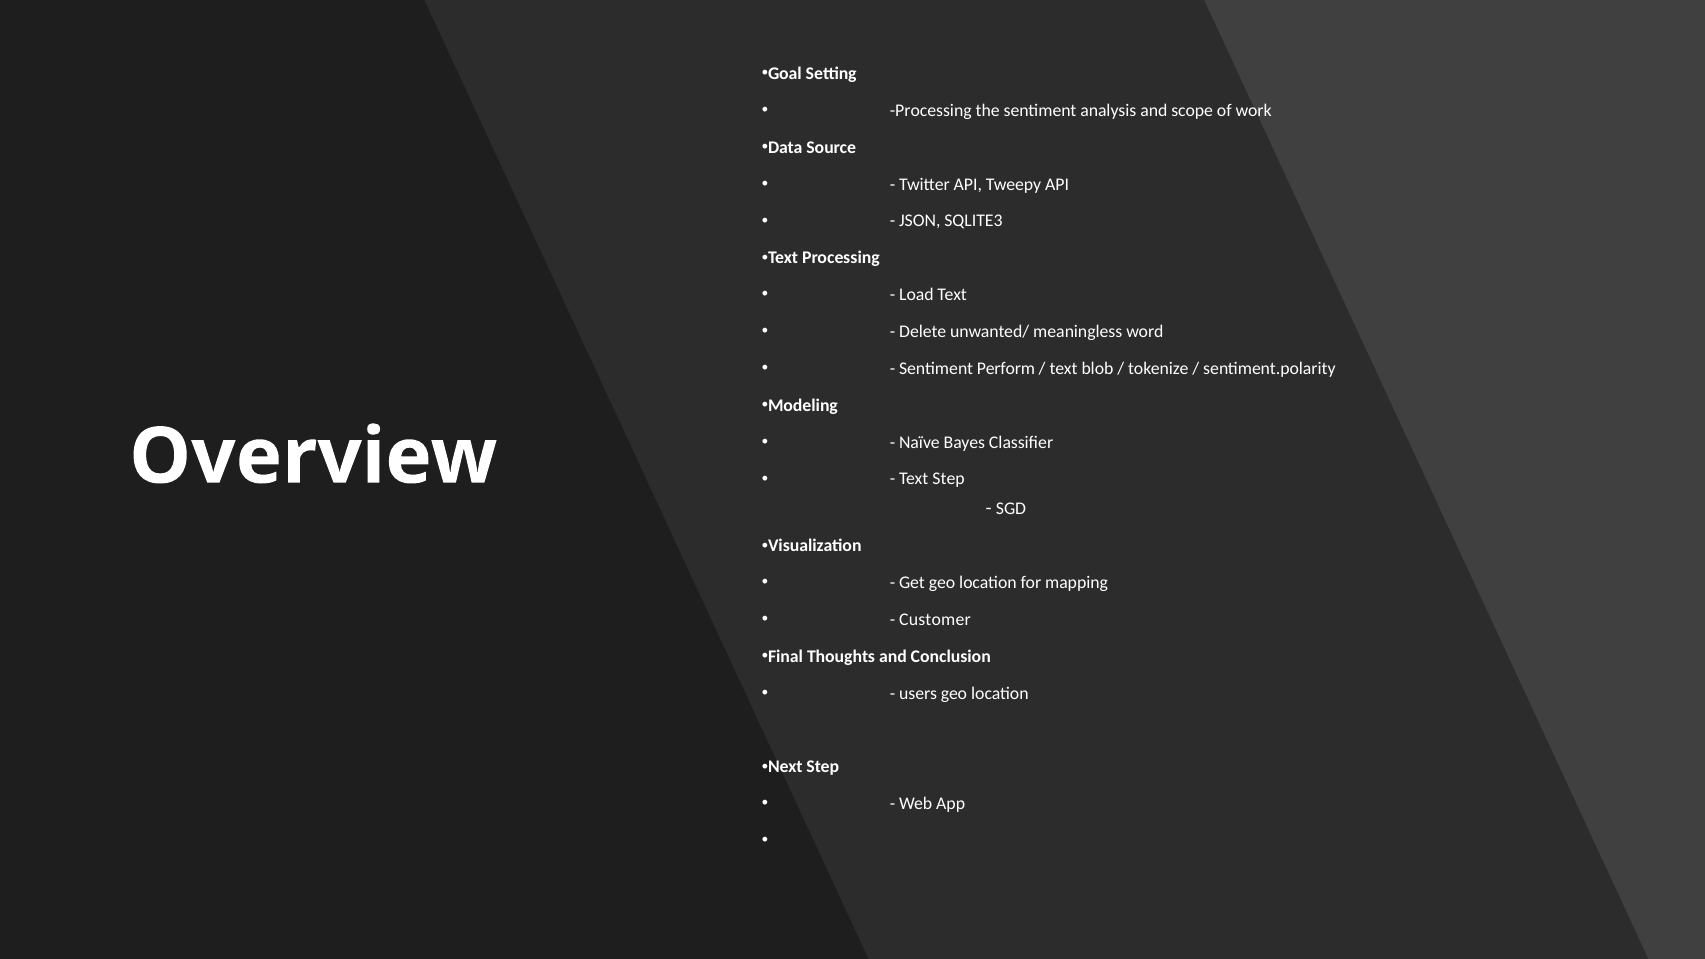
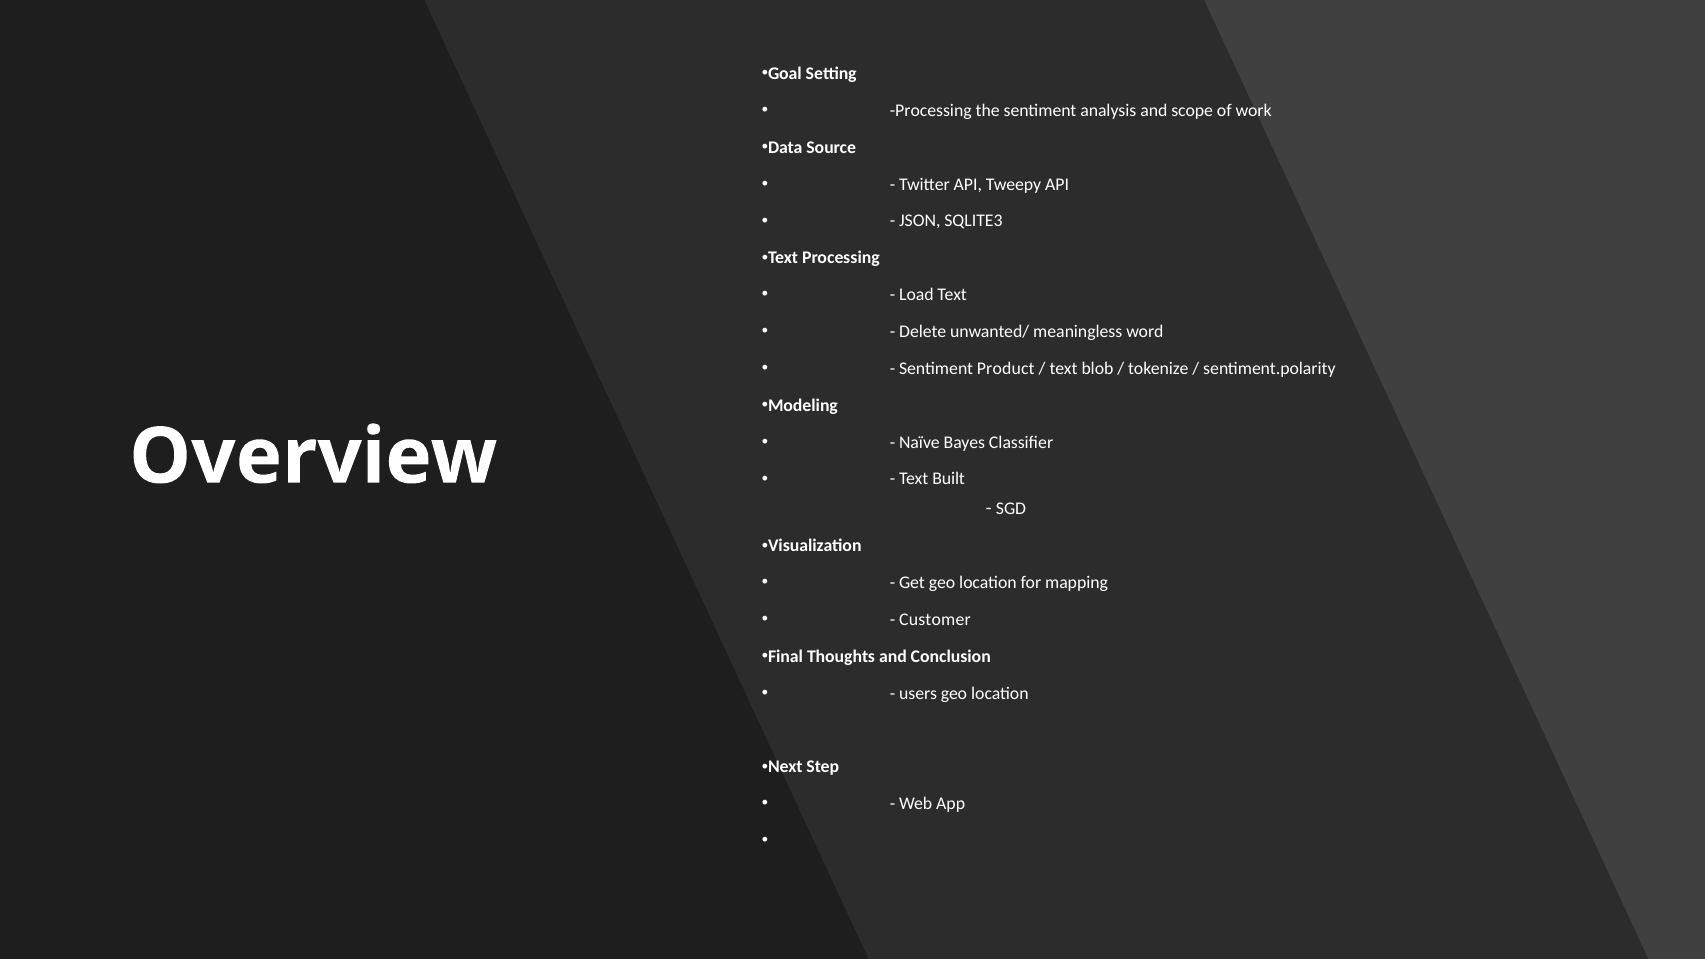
Perform: Perform -> Product (1006, 369)
Text Step: Step -> Built (949, 479)
